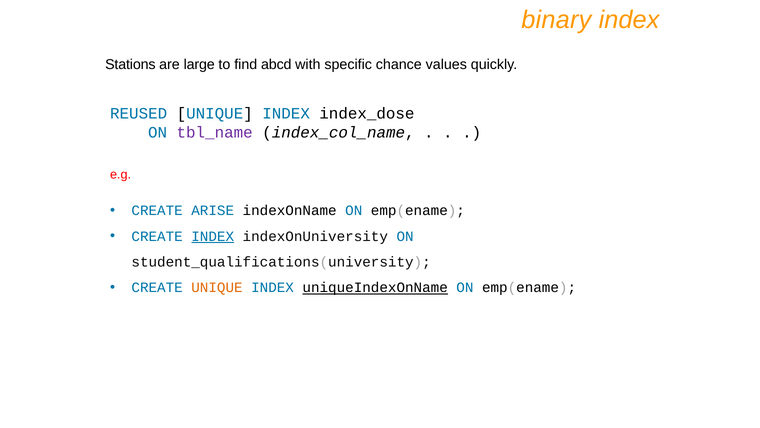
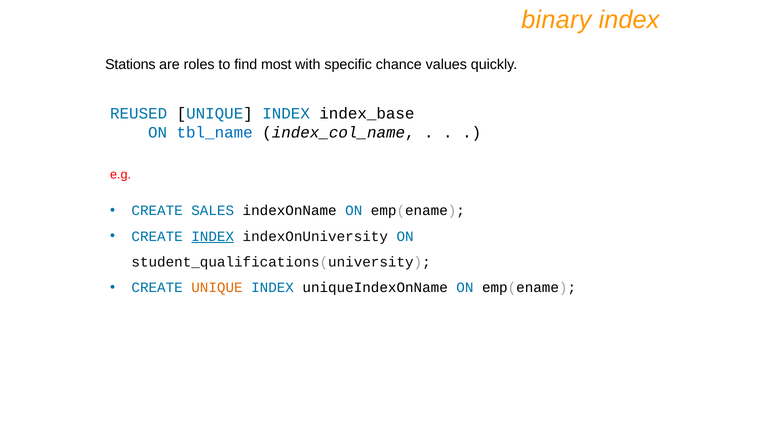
large: large -> roles (199, 65)
abcd: abcd -> most (276, 65)
index_dose: index_dose -> index_base (367, 113)
tbl_name colour: purple -> blue (215, 132)
ARISE: ARISE -> SALES (213, 210)
uniqueIndexOnName underline: present -> none (375, 287)
